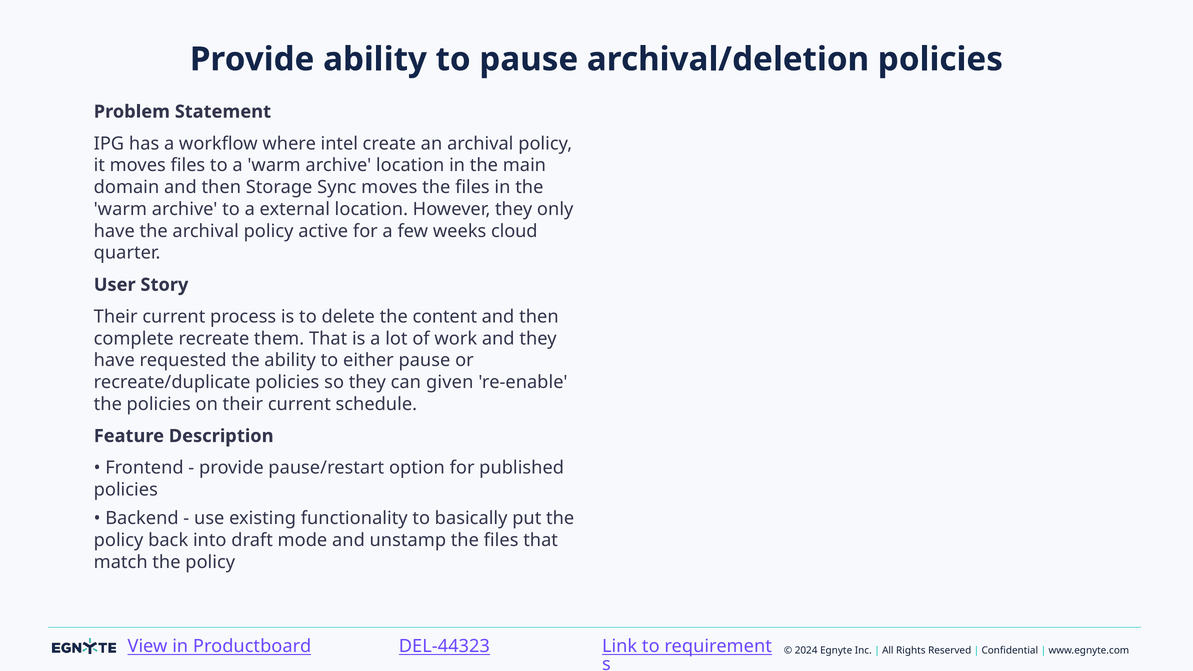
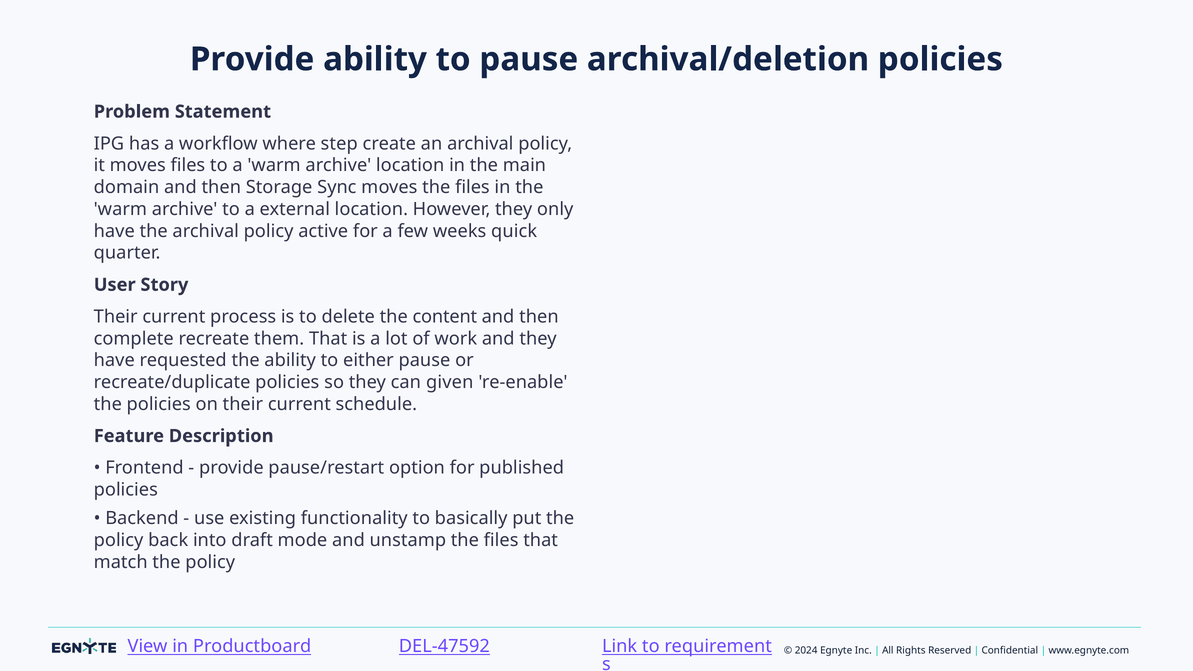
intel: intel -> step (339, 144)
cloud: cloud -> quick (514, 231)
DEL-44323: DEL-44323 -> DEL-47592 (444, 646)
